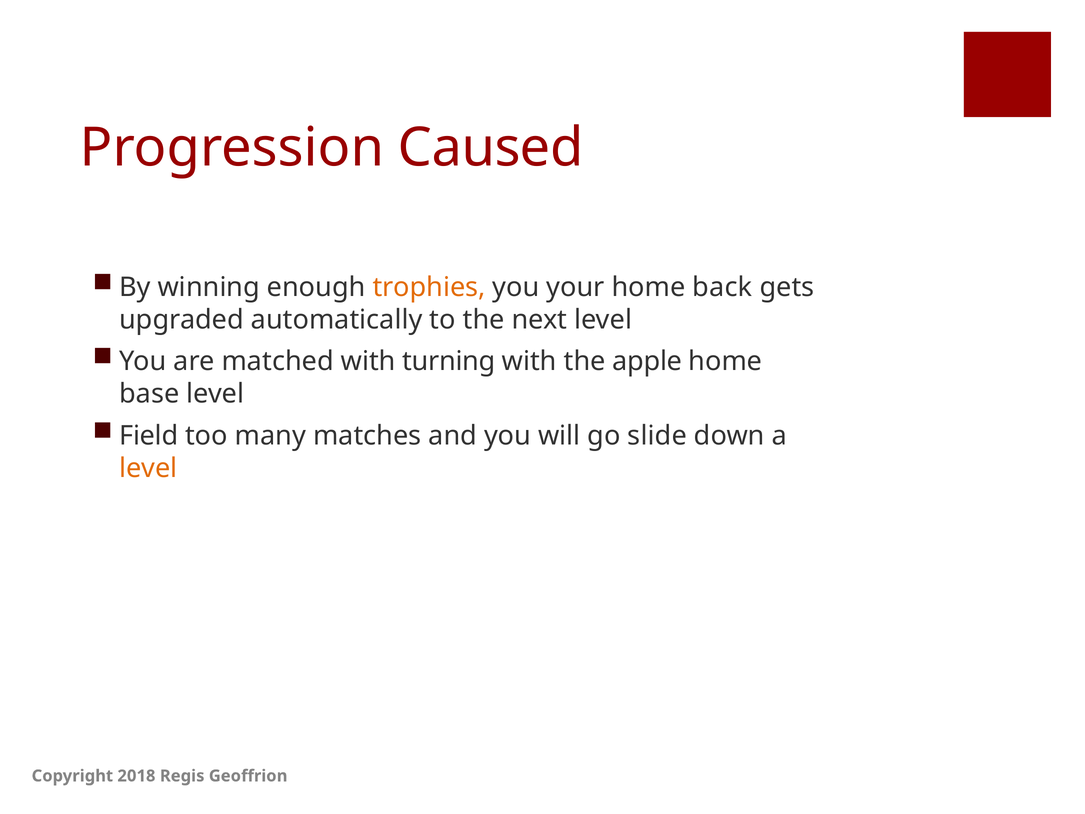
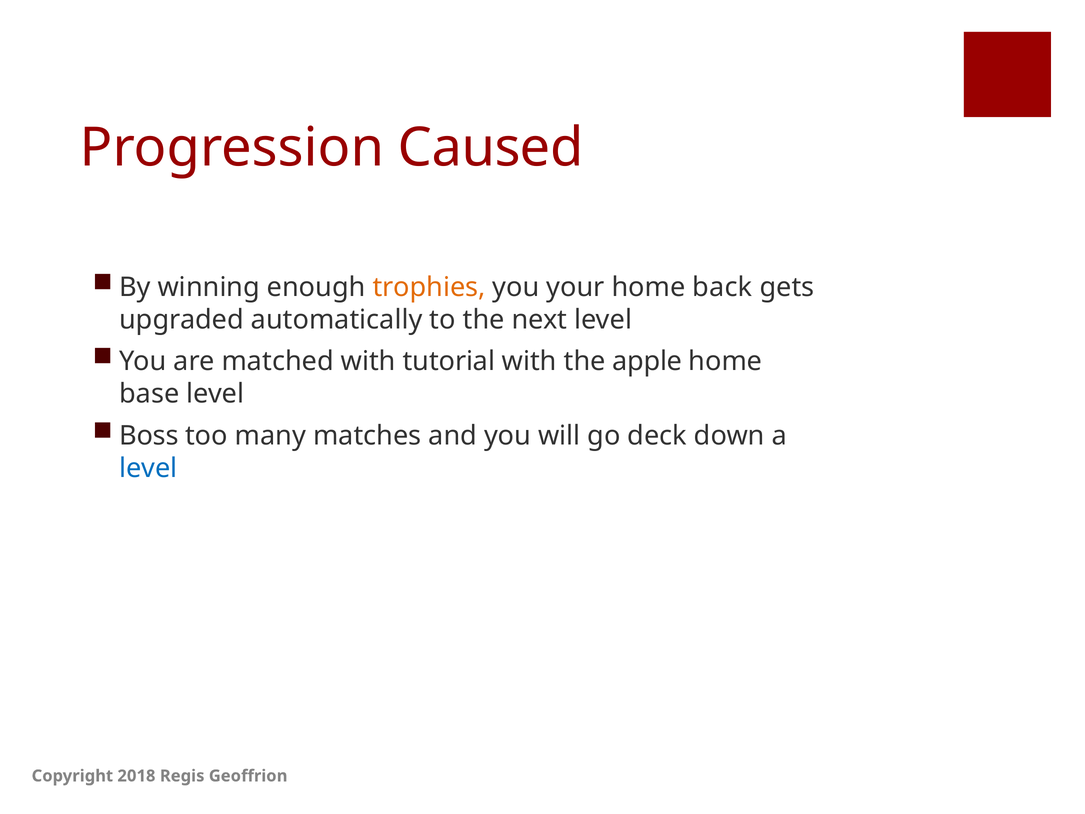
turning: turning -> tutorial (449, 361)
Field: Field -> Boss (149, 435)
slide: slide -> deck (657, 435)
level colour: orange -> blue (148, 468)
